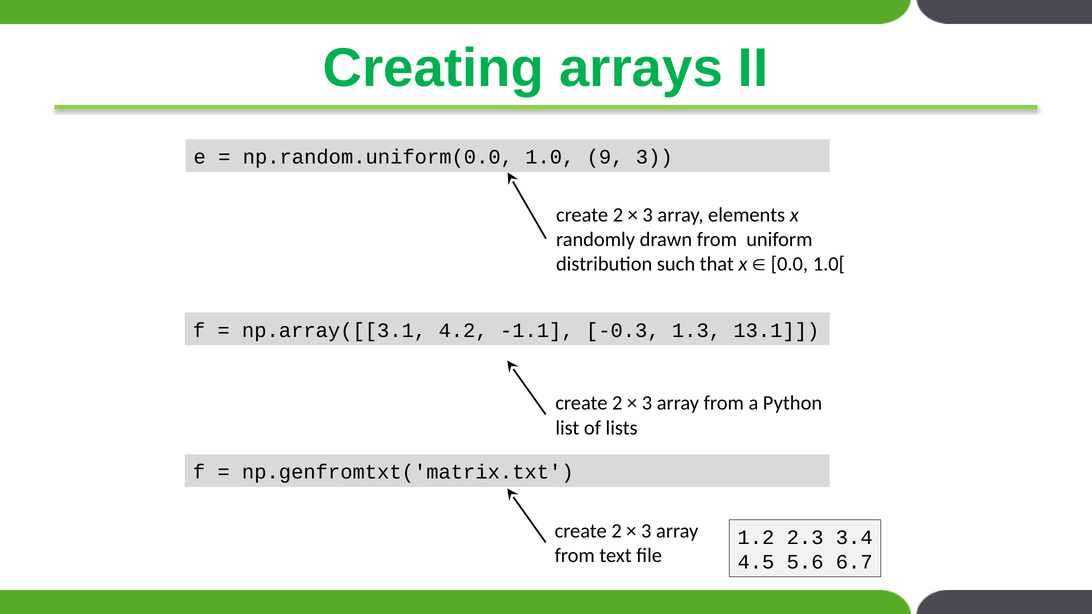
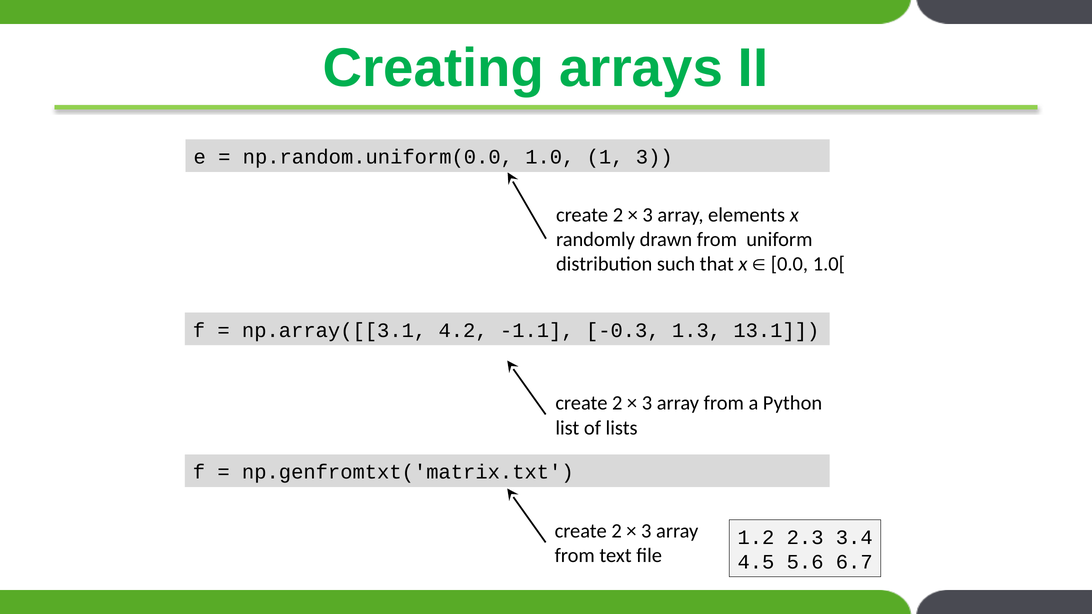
9: 9 -> 1 (605, 157)
